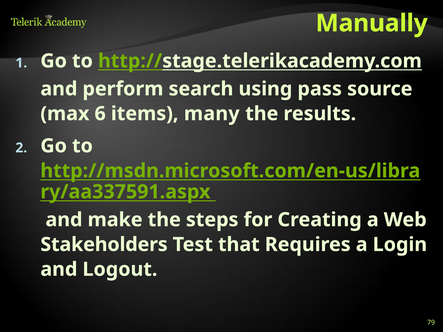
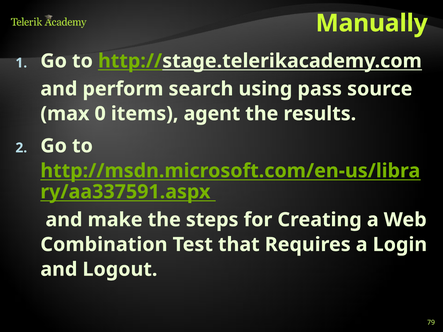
6: 6 -> 0 (100, 114)
many: many -> agent (212, 114)
Stakeholders: Stakeholders -> Combination (104, 245)
